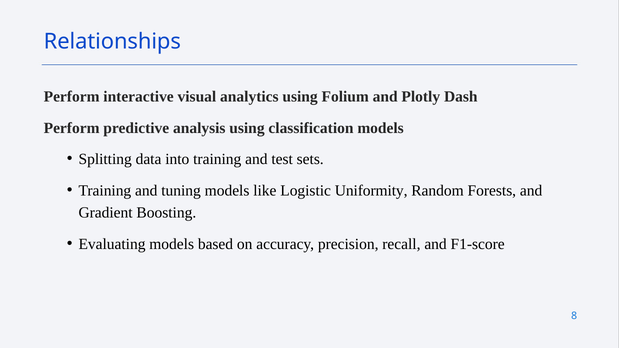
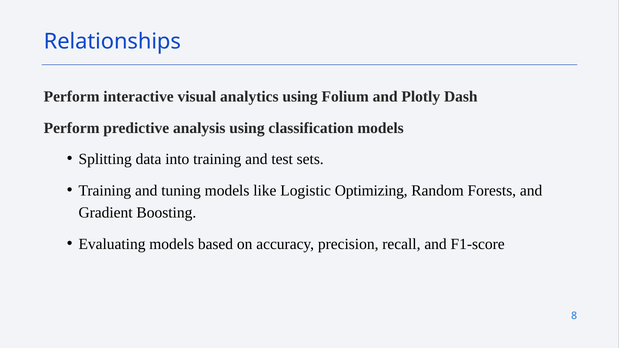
Uniformity: Uniformity -> Optimizing (371, 191)
